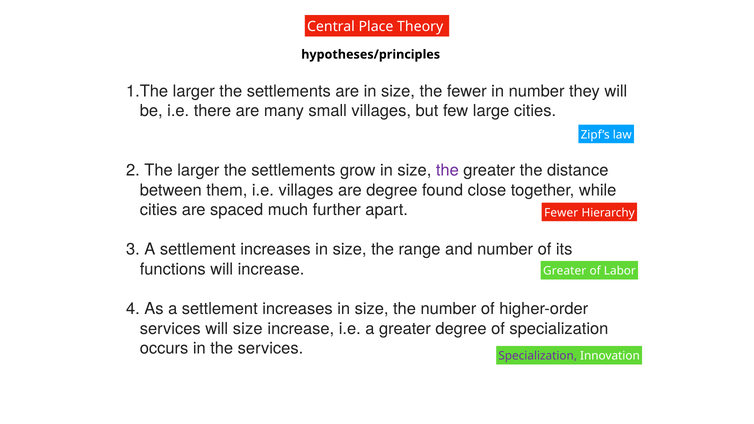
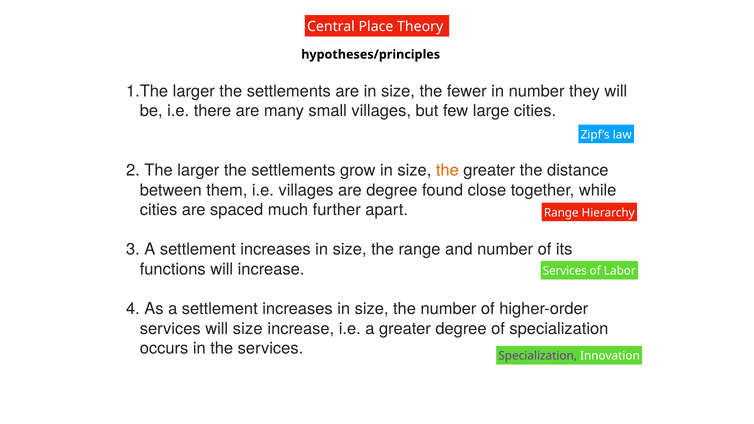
the colour: purple -> orange (447, 170)
Fewer: Fewer -> Range (561, 213)
Greater: Greater -> Services (565, 271)
